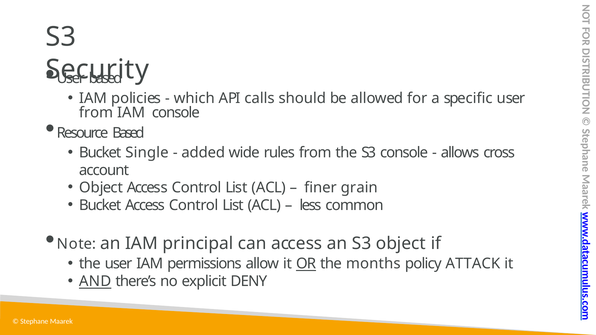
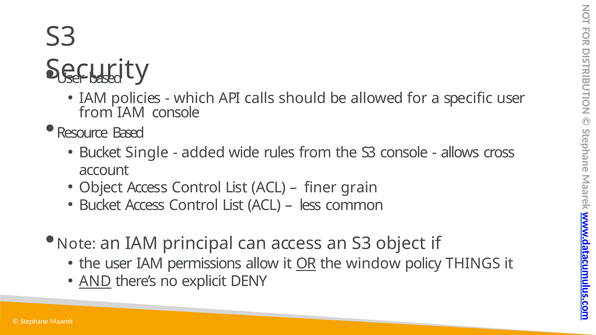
months: months -> window (373, 264)
ATTACK: ATTACK -> THINGS (473, 264)
